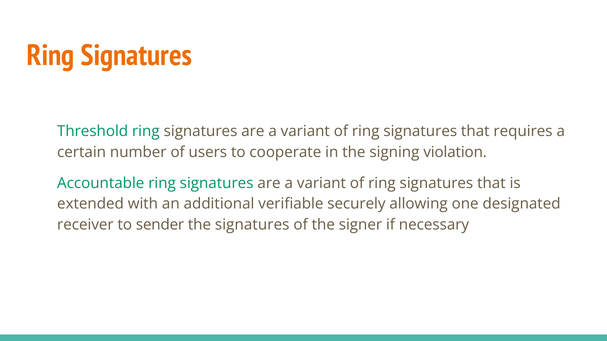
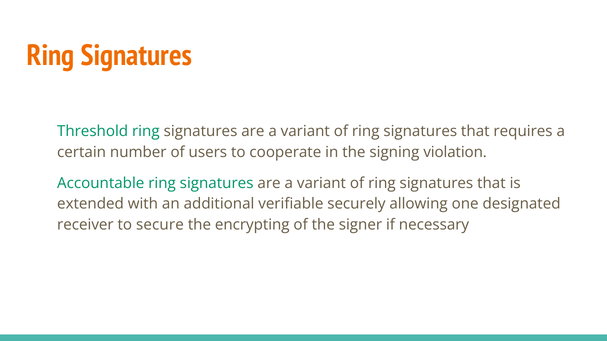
sender: sender -> secure (160, 225)
the signatures: signatures -> encrypting (252, 225)
